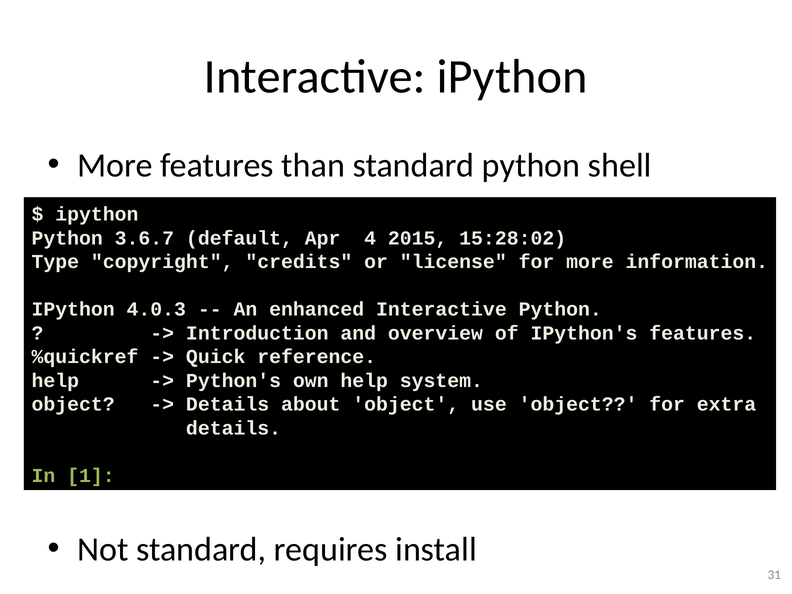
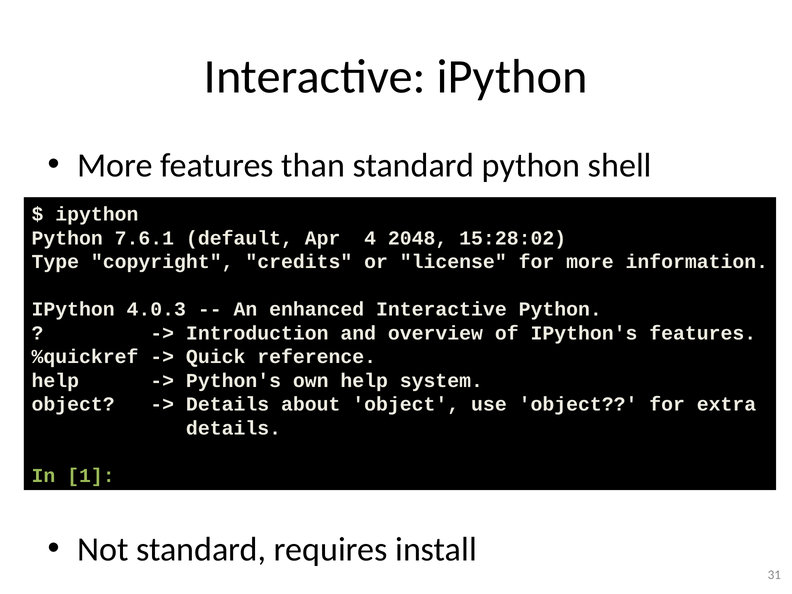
3.6.7: 3.6.7 -> 7.6.1 (144, 238)
2015: 2015 -> 2048 (418, 238)
